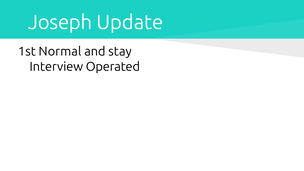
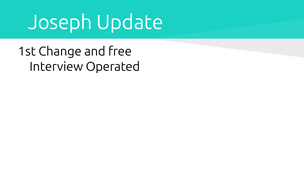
Normal: Normal -> Change (60, 51)
stay: stay -> free (120, 51)
